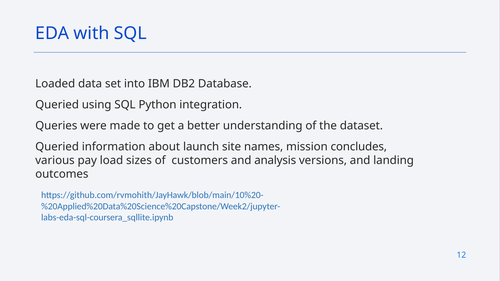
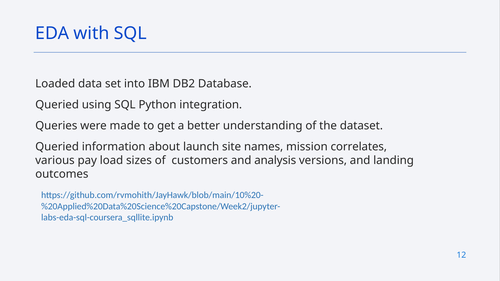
concludes: concludes -> correlates (359, 147)
